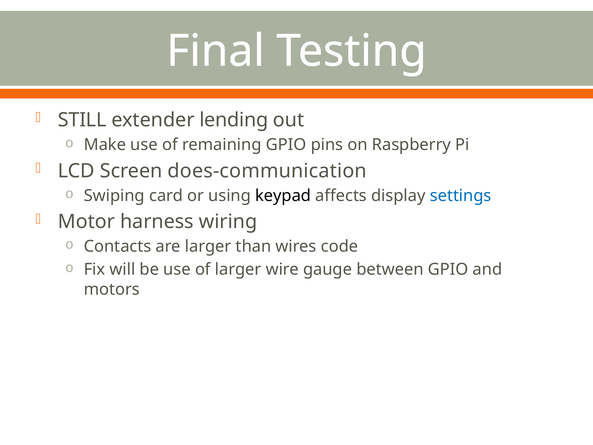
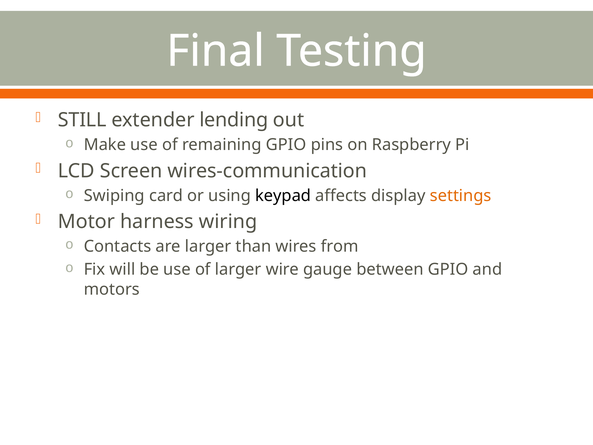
does-communication: does-communication -> wires-communication (267, 171)
settings colour: blue -> orange (461, 196)
code: code -> from (340, 246)
